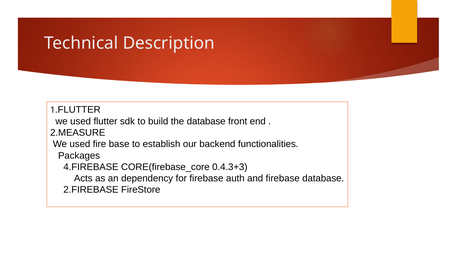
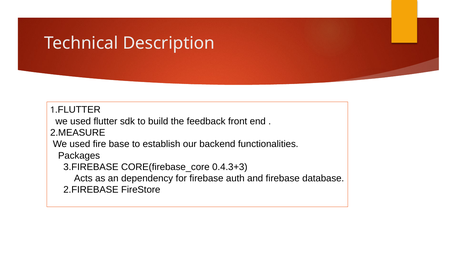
the database: database -> feedback (206, 121)
4.FIREBASE: 4.FIREBASE -> 3.FIREBASE (91, 167)
